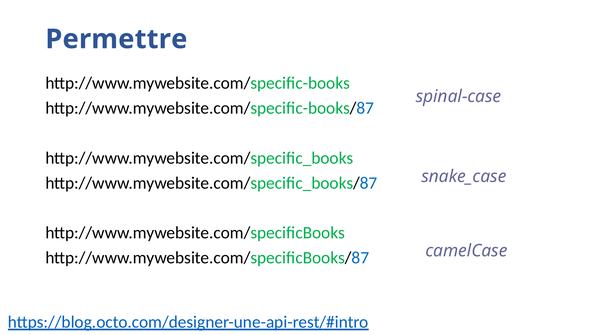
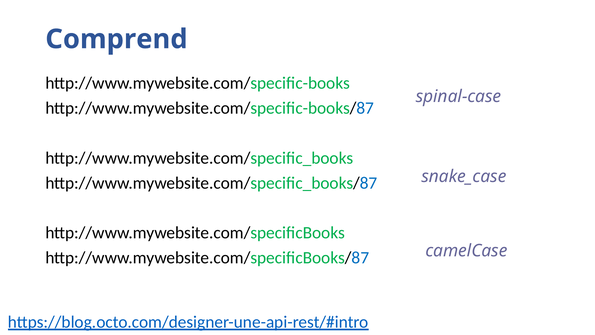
Permettre: Permettre -> Comprend (116, 39)
